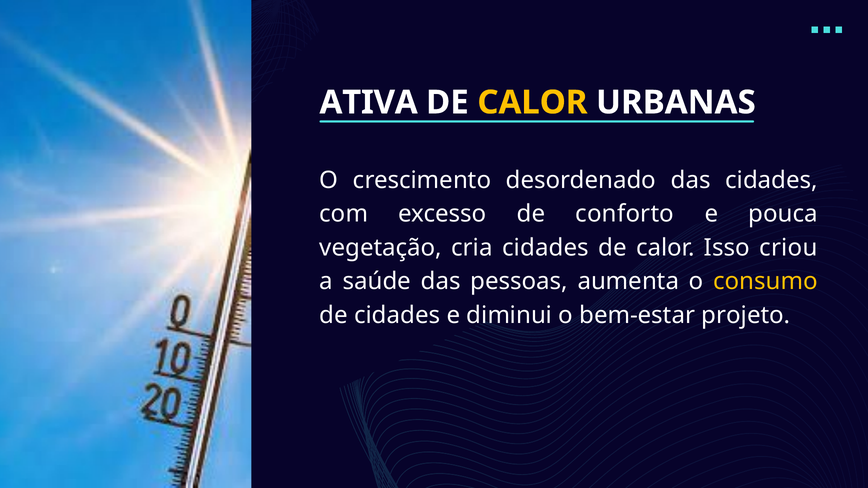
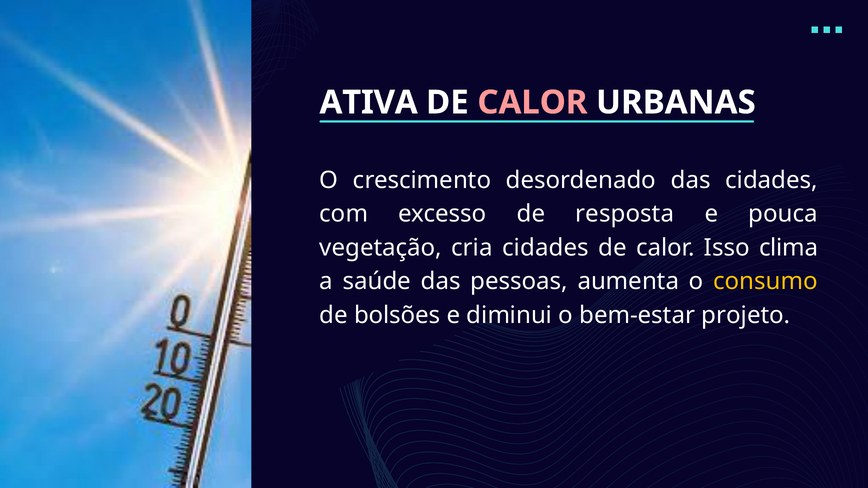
CALOR colour: yellow -> pink (532, 103)
conforto: conforto -> resposta (625, 214)
criou: criou -> clima (789, 248)
de cidades: cidades -> bolsões (397, 315)
